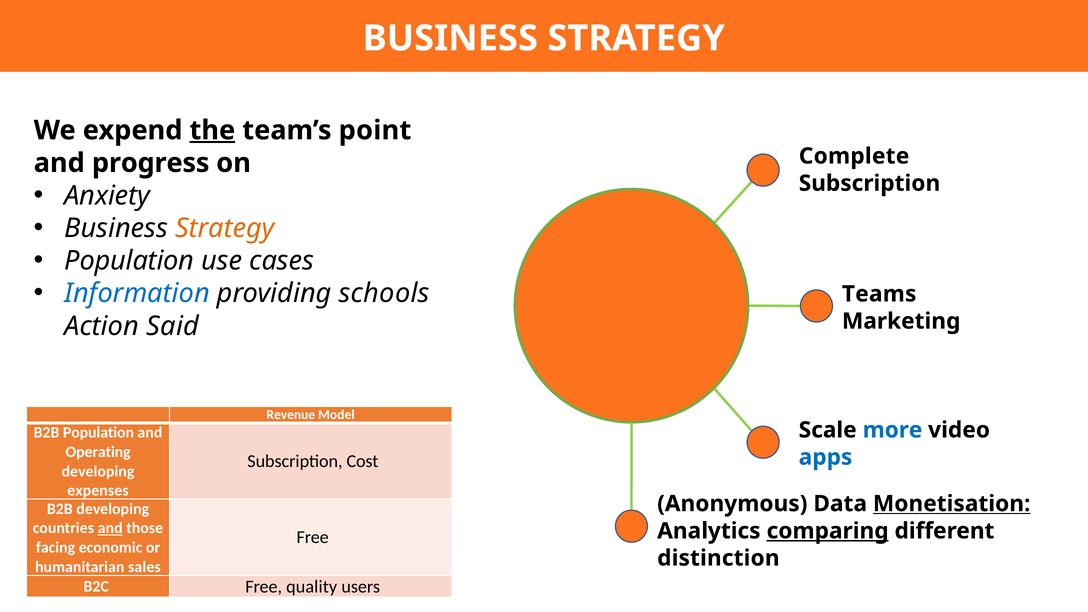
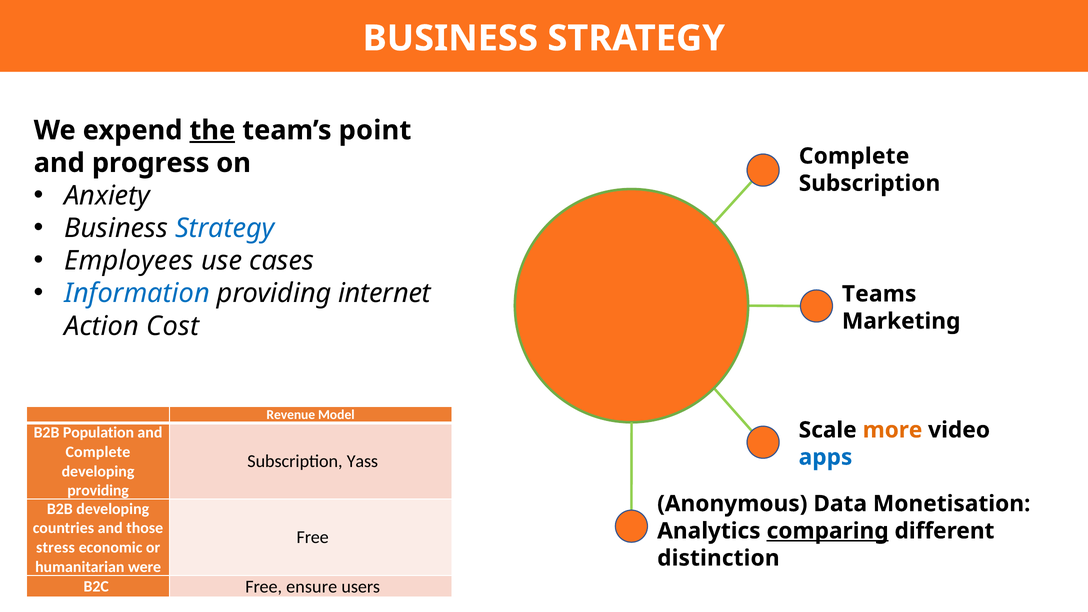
Strategy colour: orange -> blue (225, 228)
Population: Population -> Employees (129, 261)
schools: schools -> internet (385, 294)
Said: Said -> Cost (173, 326)
more colour: blue -> orange (892, 430)
Operating: Operating -> Complete (98, 452)
Cost: Cost -> Yass (362, 461)
expenses: expenses -> providing (98, 491)
Monetisation underline: present -> none (952, 504)
and underline: present -> none (110, 528)
facing: facing -> stress (55, 548)
sales: sales -> were (145, 567)
quality: quality -> ensure (312, 587)
